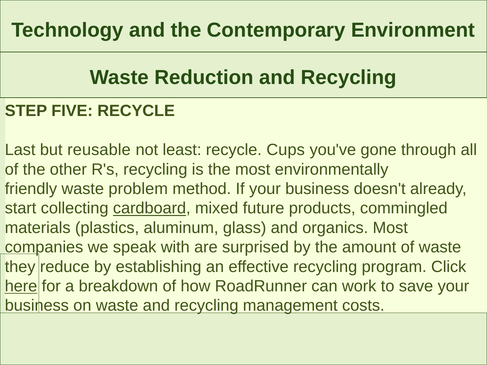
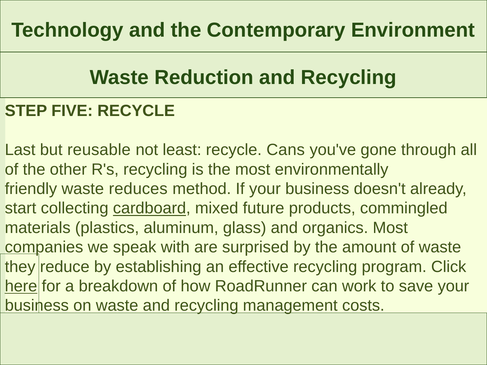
Cups: Cups -> Cans (286, 150)
problem: problem -> reduces (138, 189)
